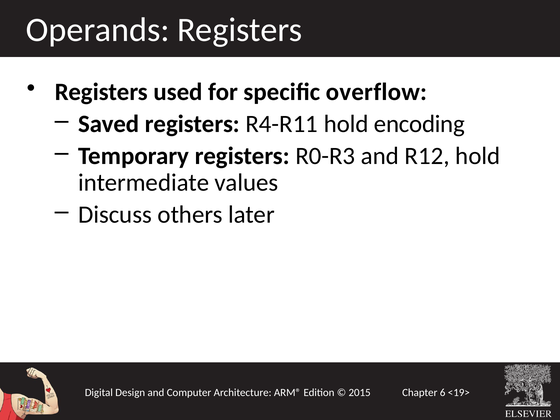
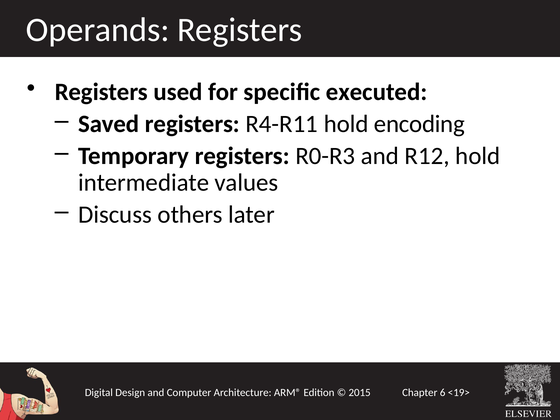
overflow: overflow -> executed (377, 92)
